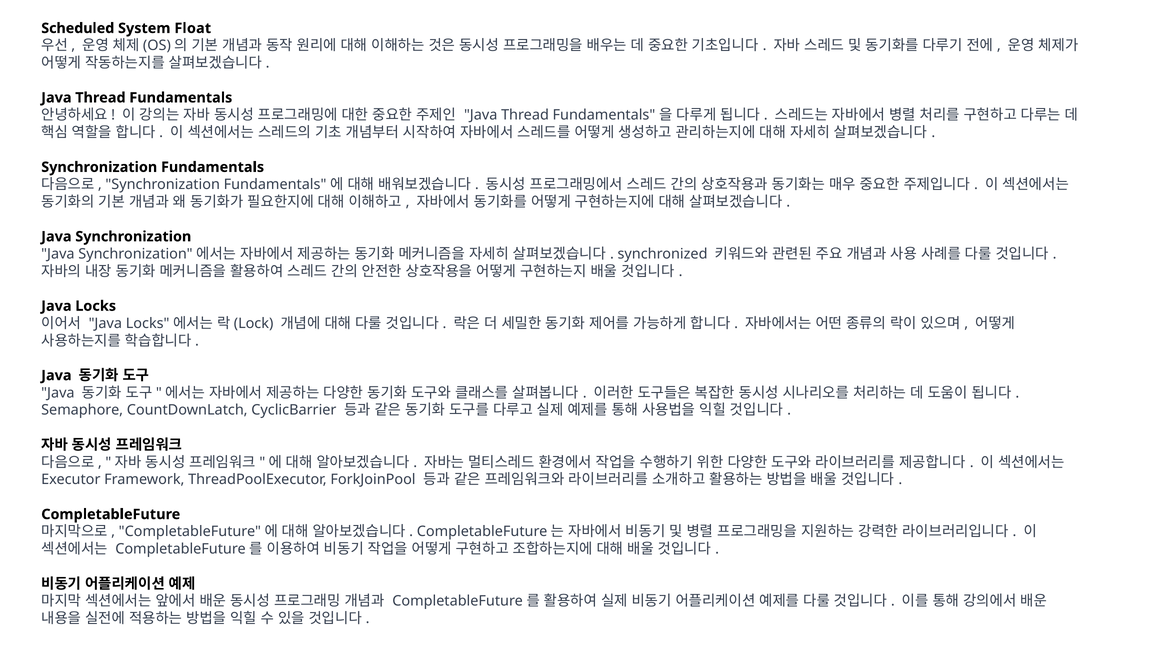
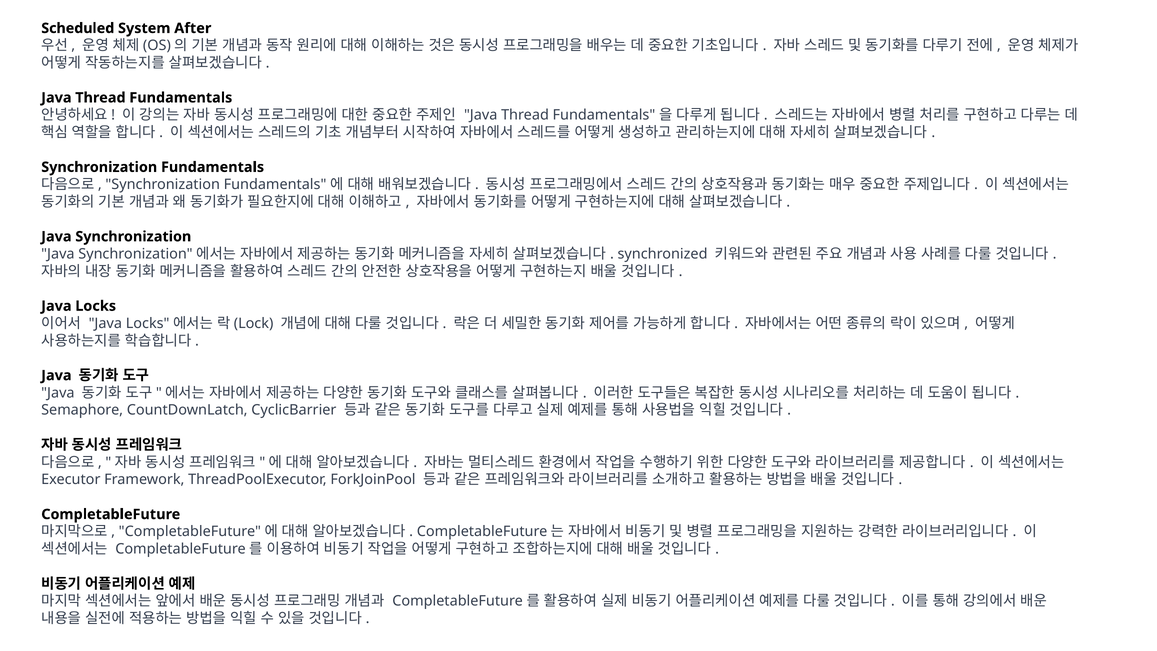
Float: Float -> After (193, 28)
